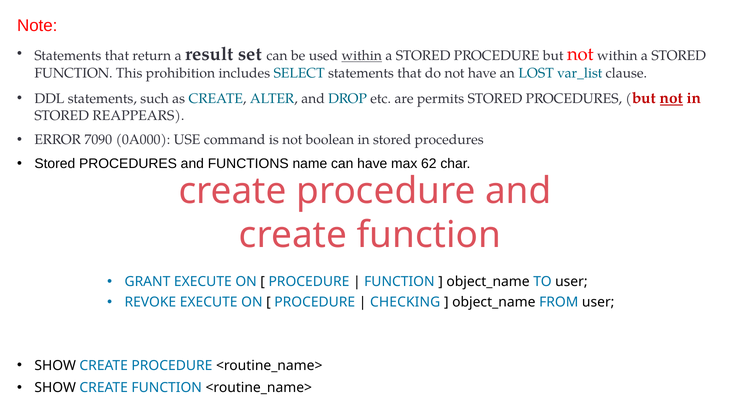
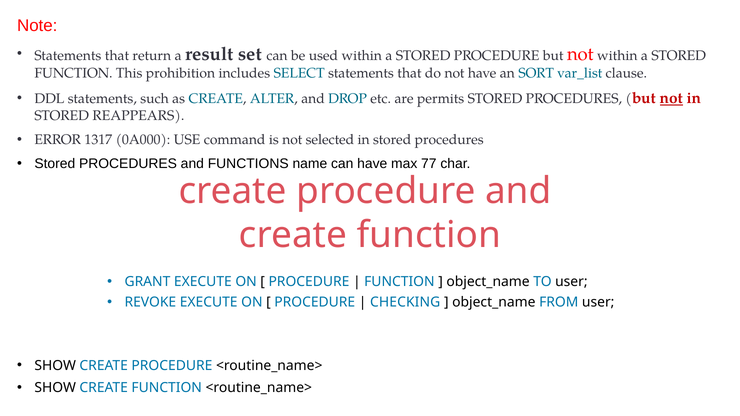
within underline: present -> none (362, 56)
LOST: LOST -> SORT (536, 73)
7090: 7090 -> 1317 (98, 140)
boolean: boolean -> selected (330, 140)
62: 62 -> 77 (429, 164)
